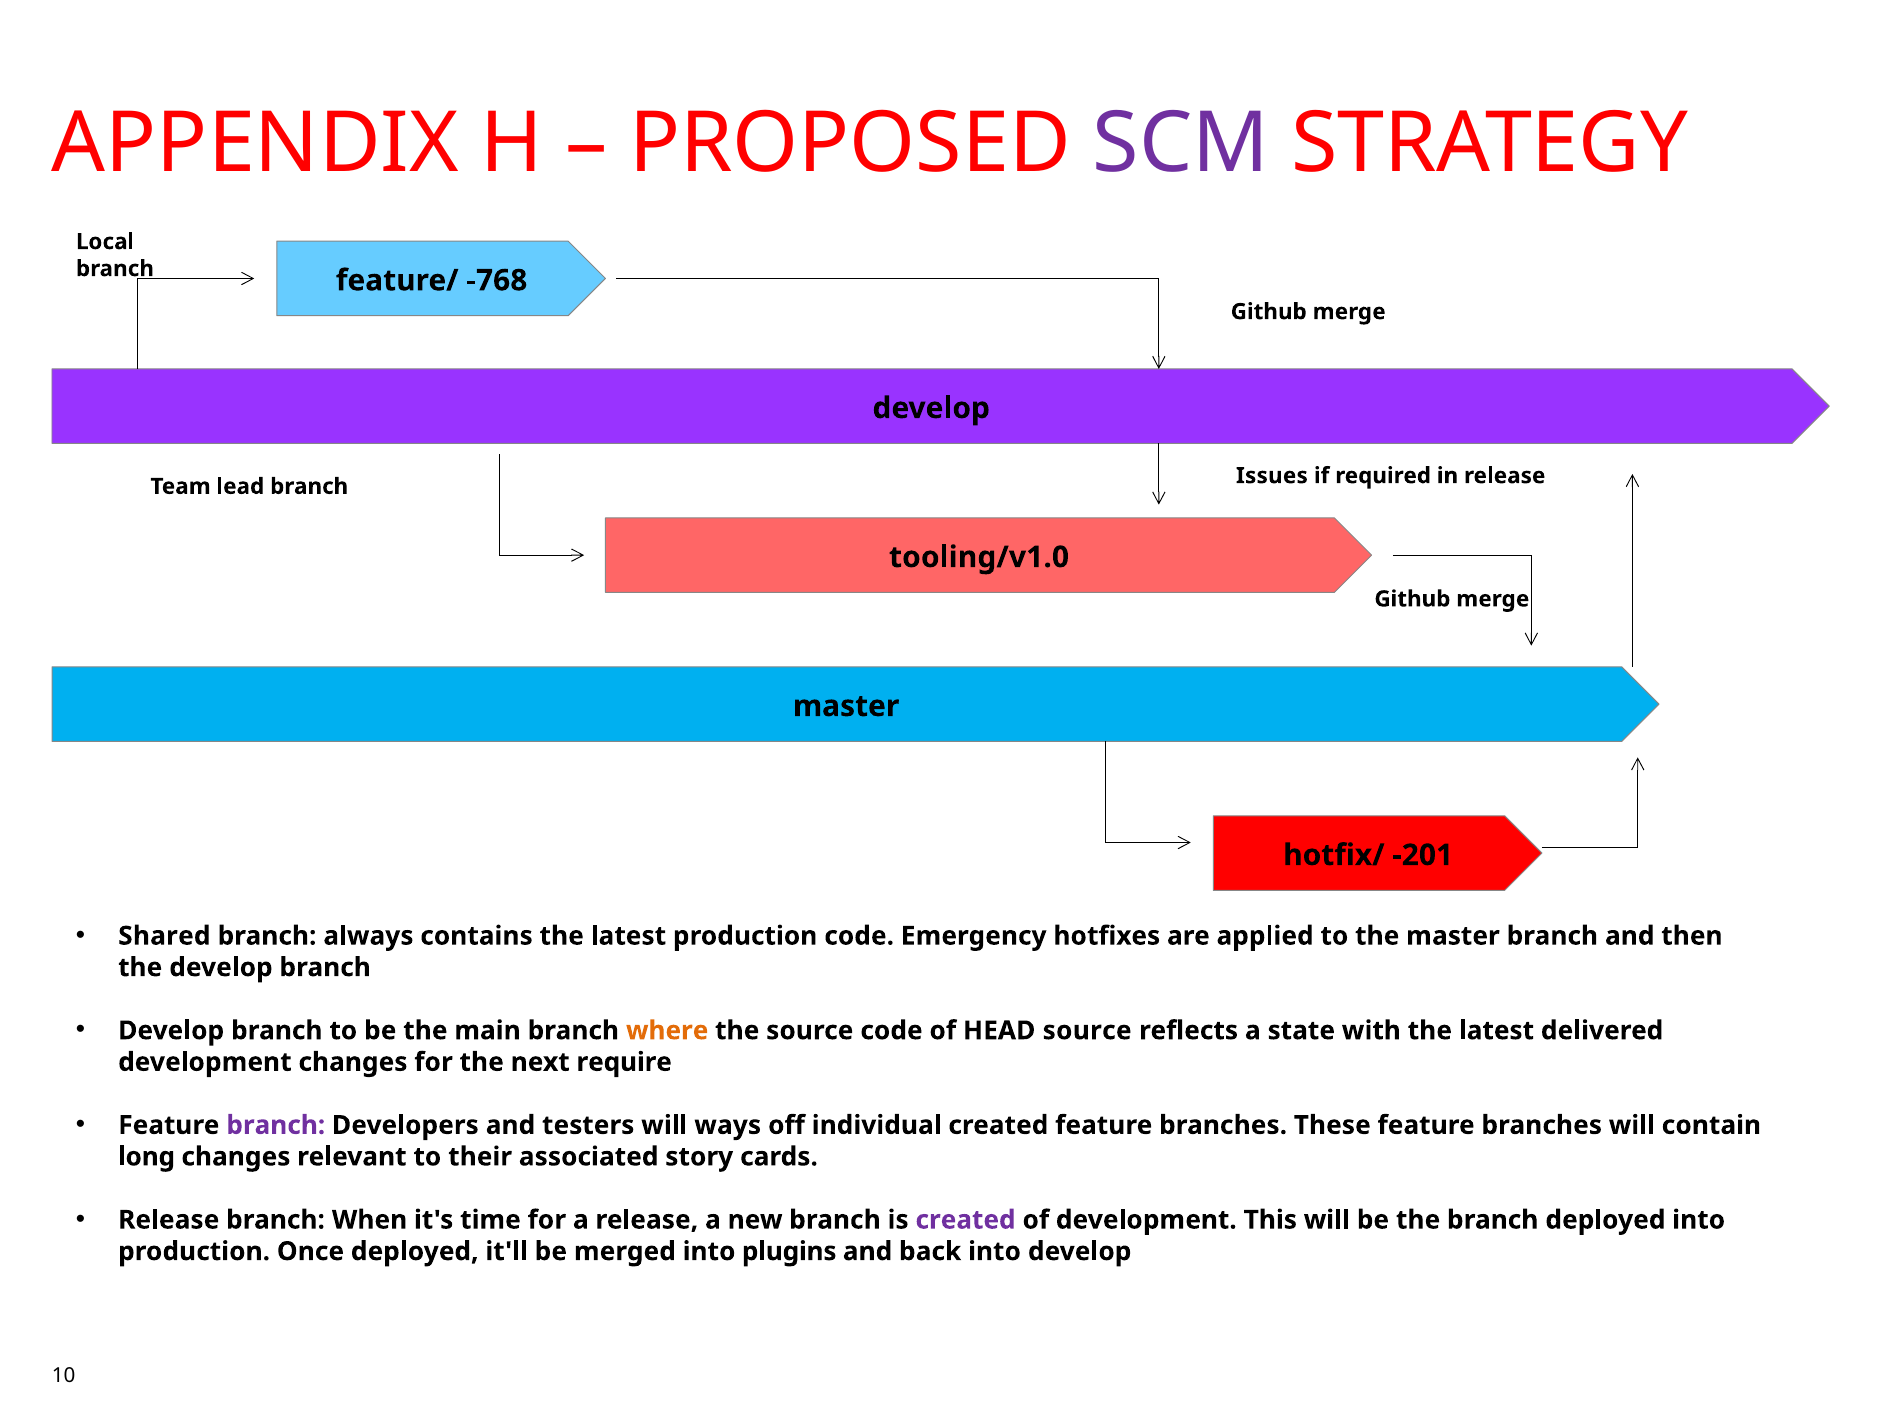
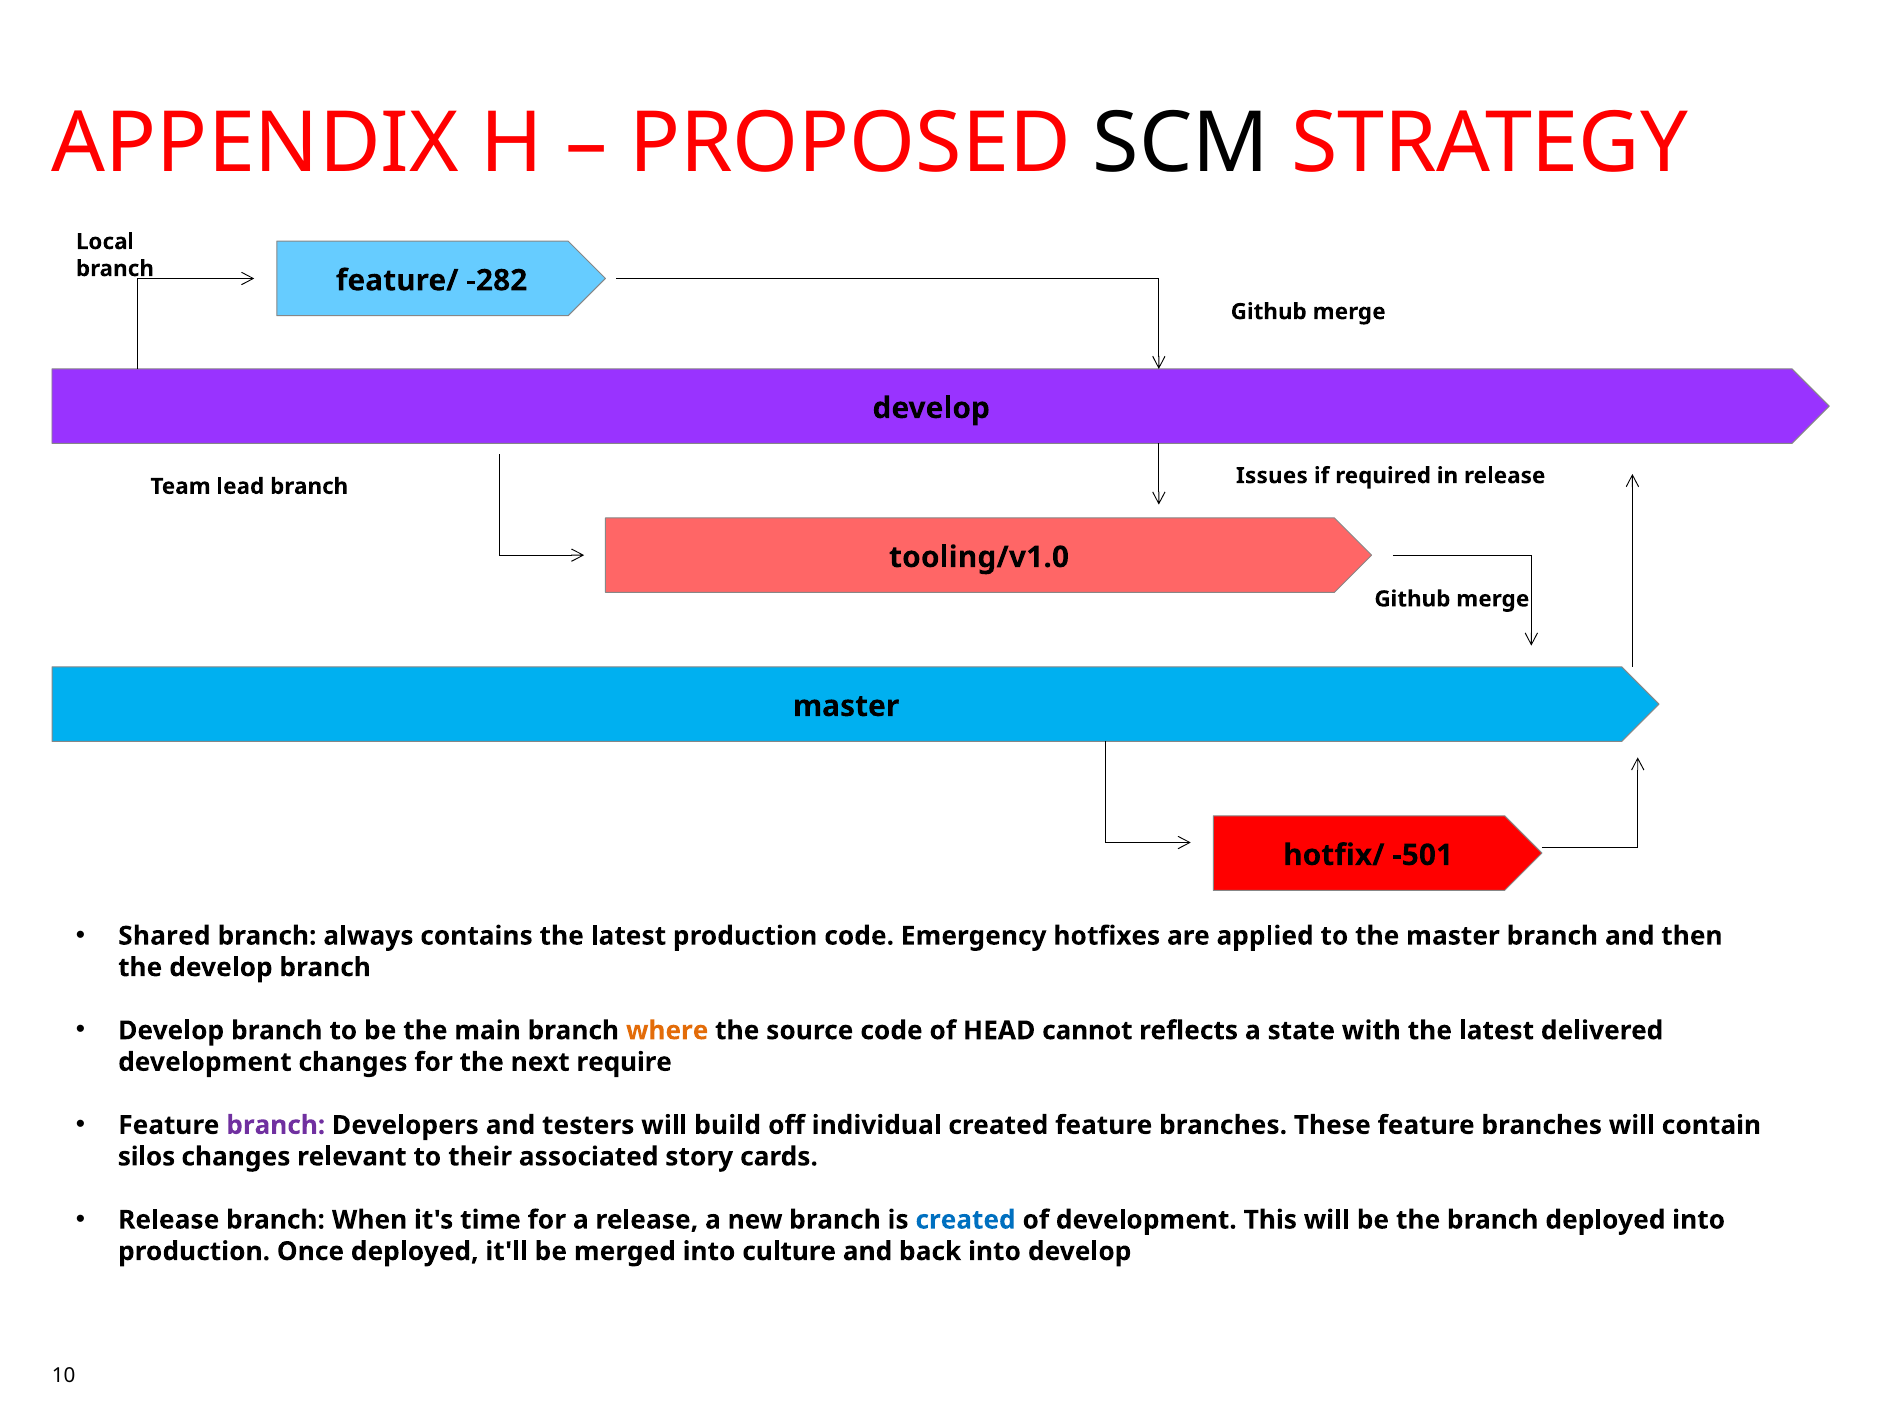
SCM colour: purple -> black (1181, 144)
-768: -768 -> -282 (497, 280)
-201: -201 -> -501 (1423, 855)
HEAD source: source -> cannot (1087, 1031)
ways: ways -> build (728, 1125)
long: long -> silos (147, 1157)
created colour: purple -> blue (966, 1220)
plugins: plugins -> culture (789, 1251)
